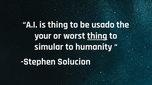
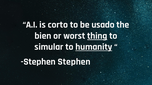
is thing: thing -> corto (58, 25)
your: your -> bien (43, 36)
humanity underline: none -> present (94, 47)
Stephen Solucion: Solucion -> Stephen (74, 62)
